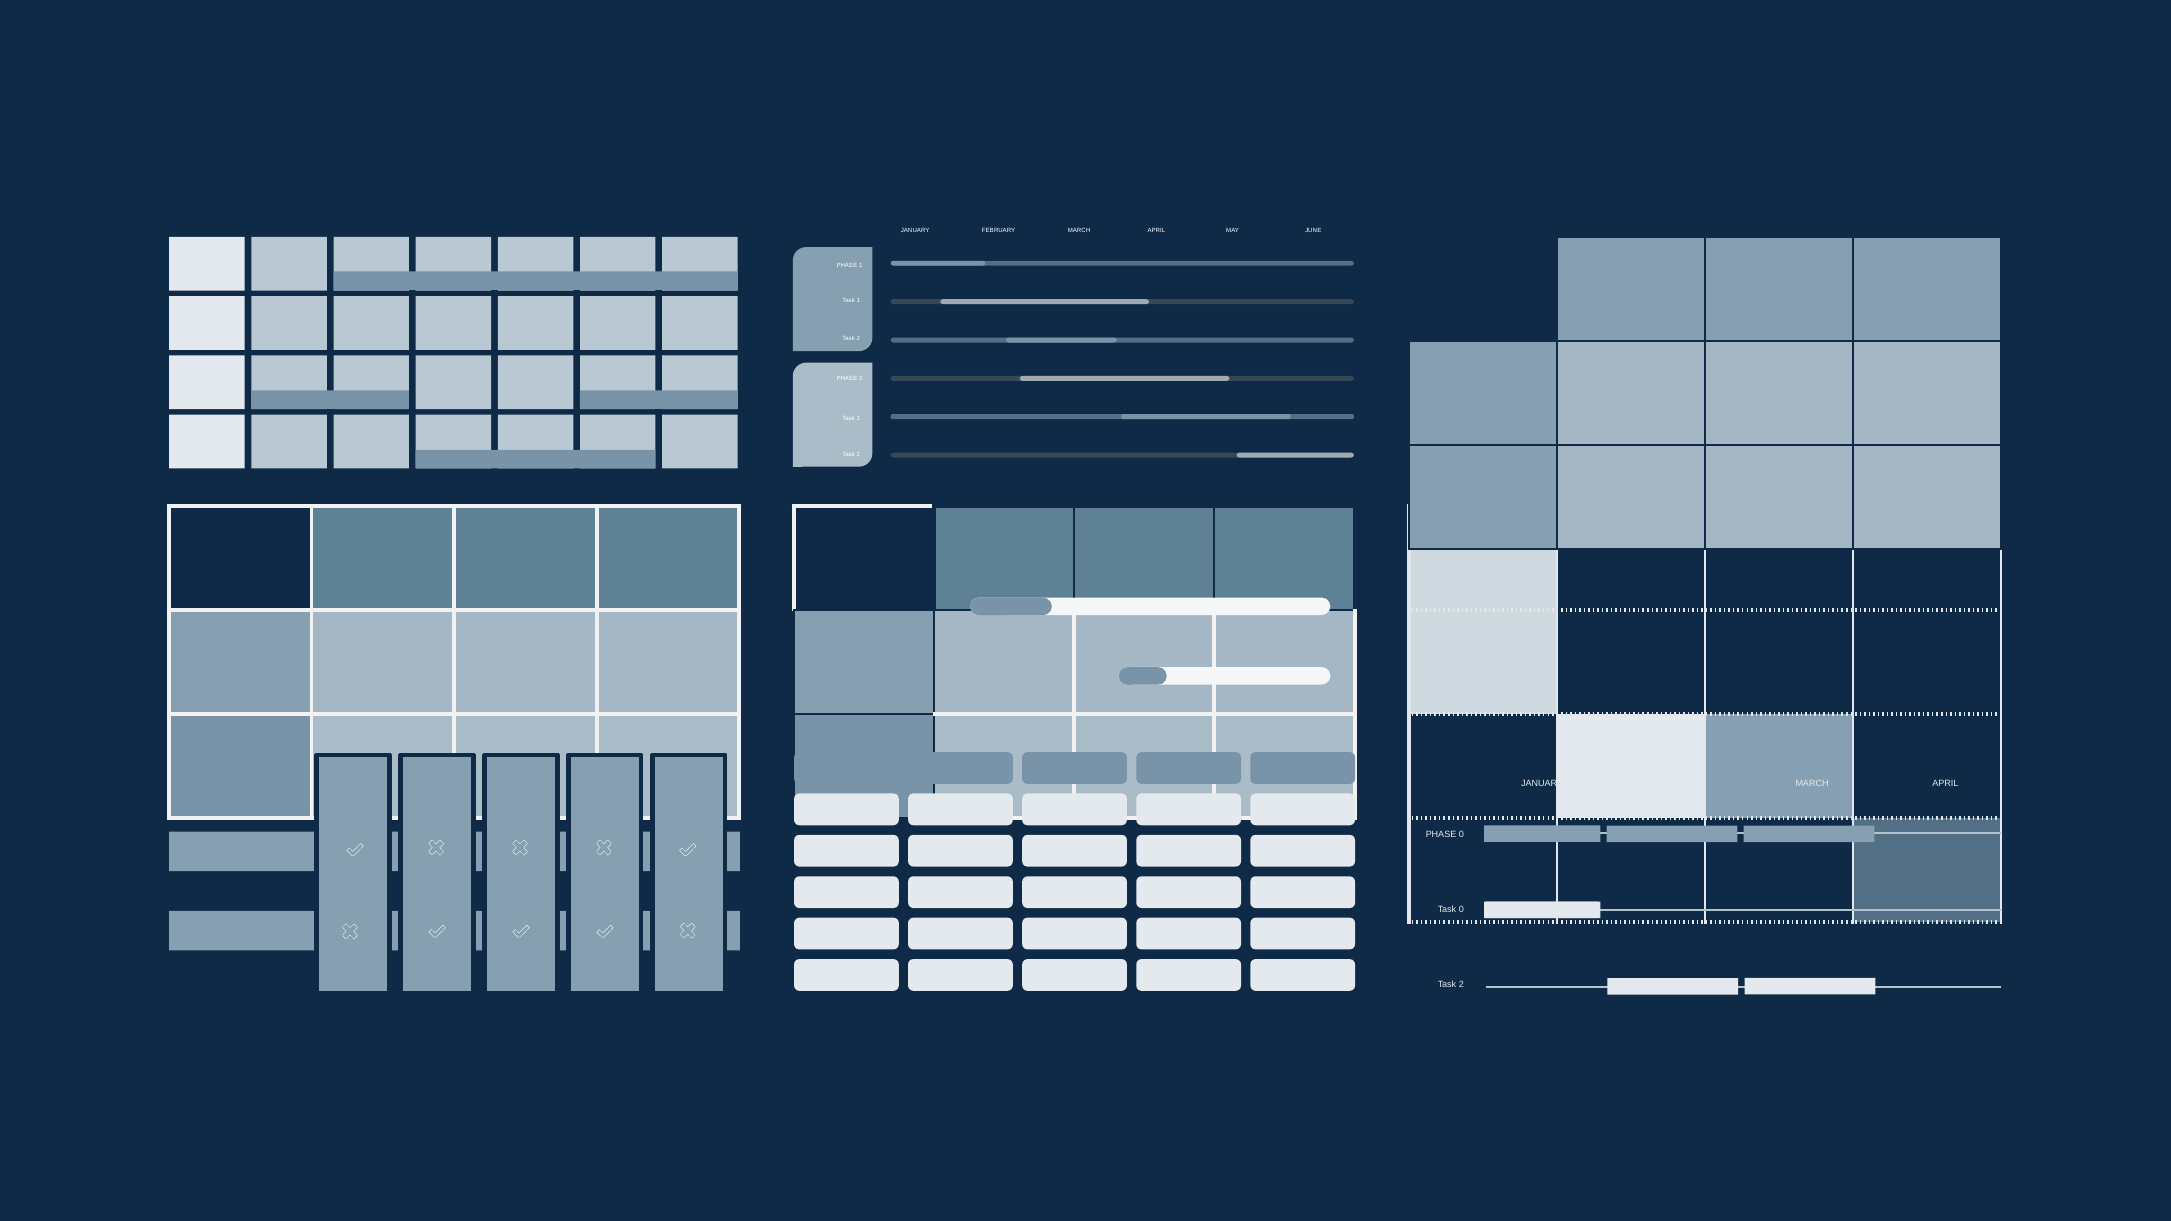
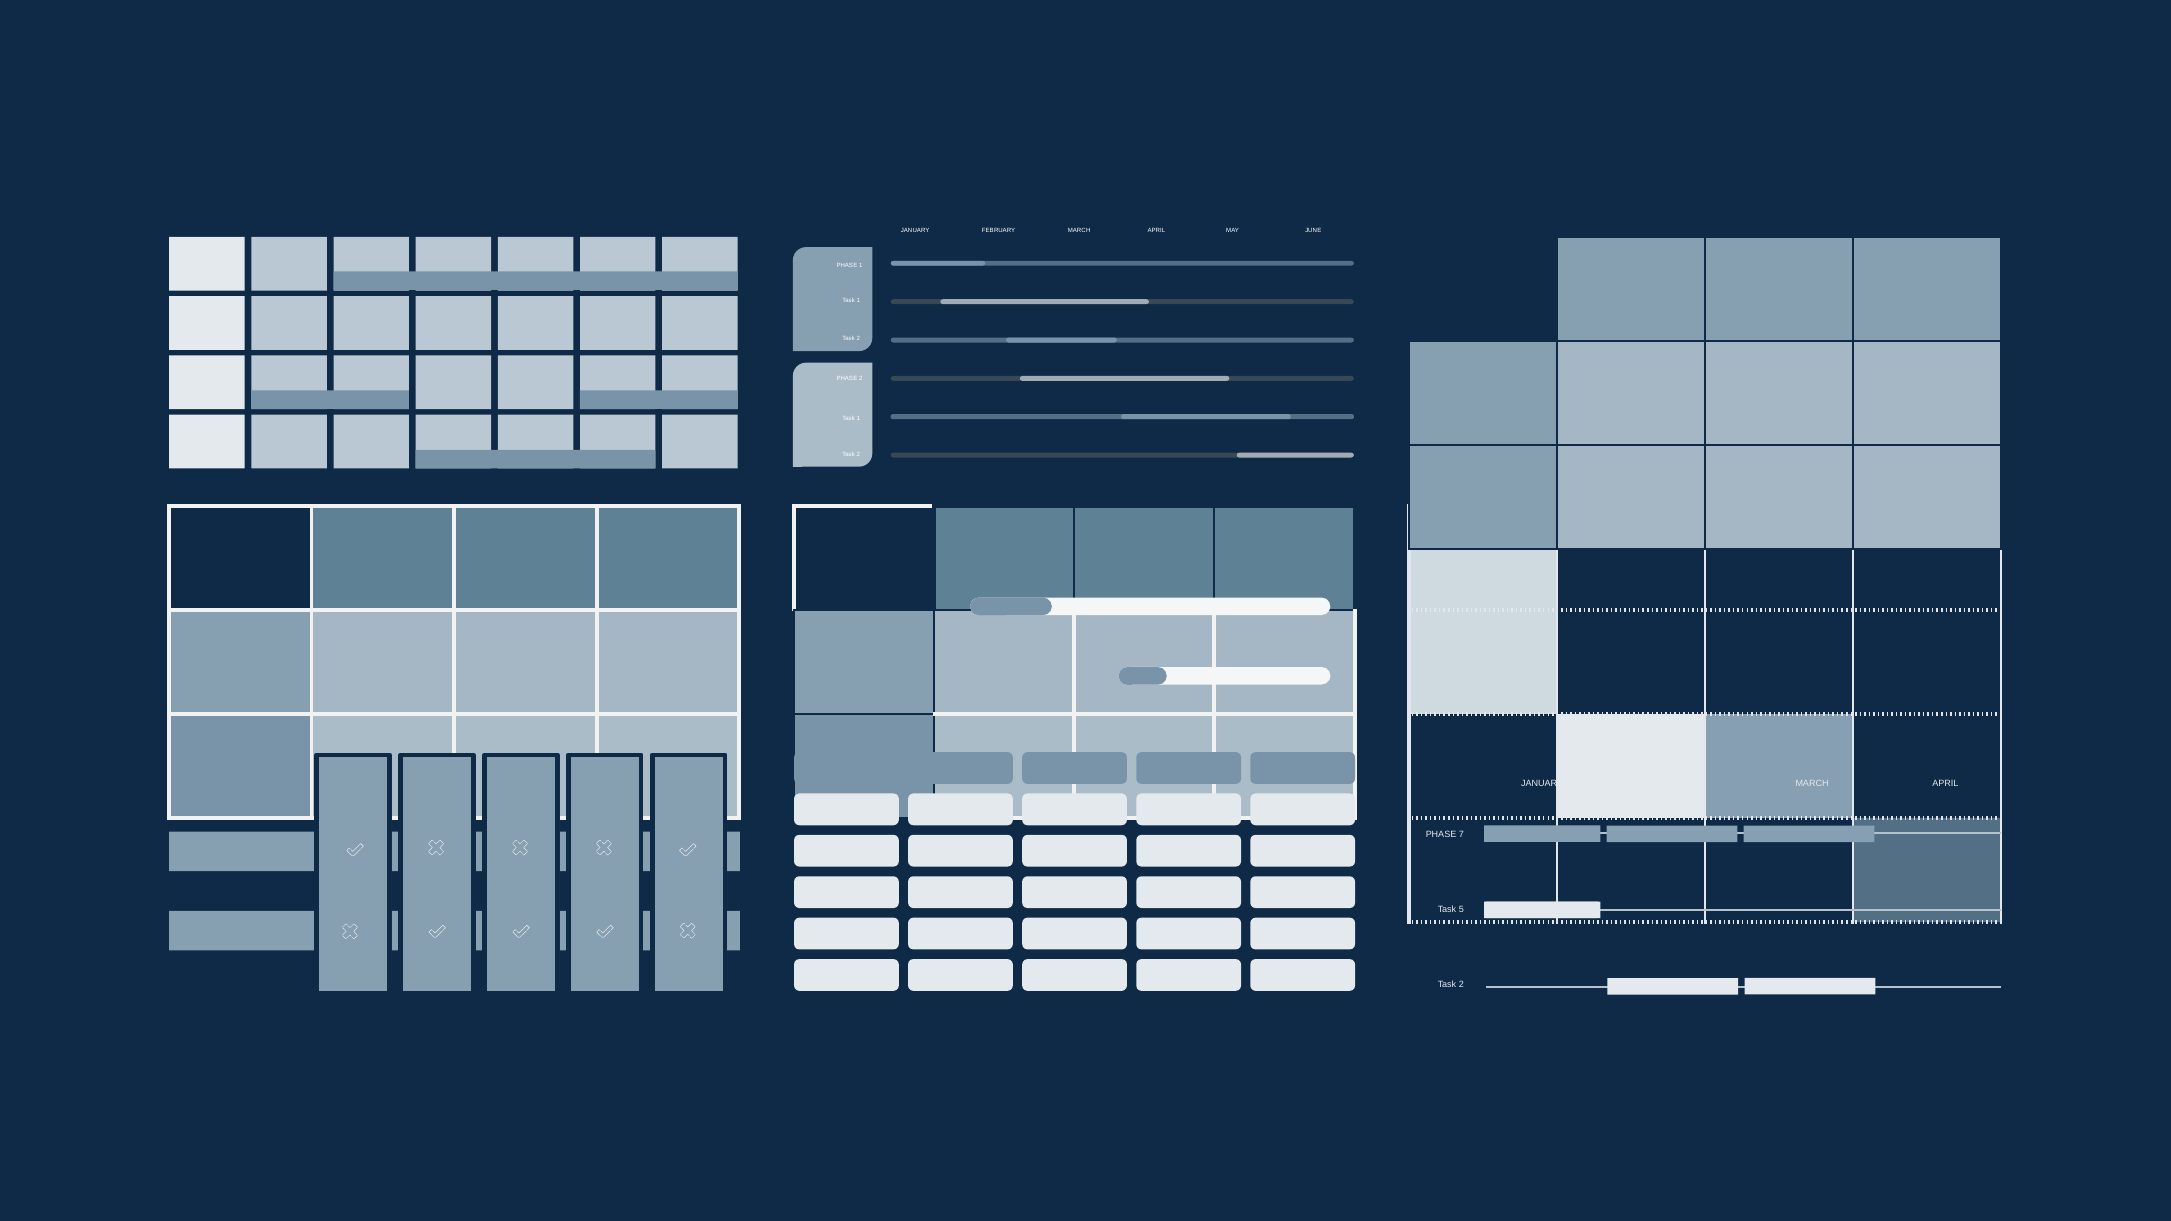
PHASE 0: 0 -> 7 (1461, 834)
Task 0: 0 -> 5 (1461, 909)
